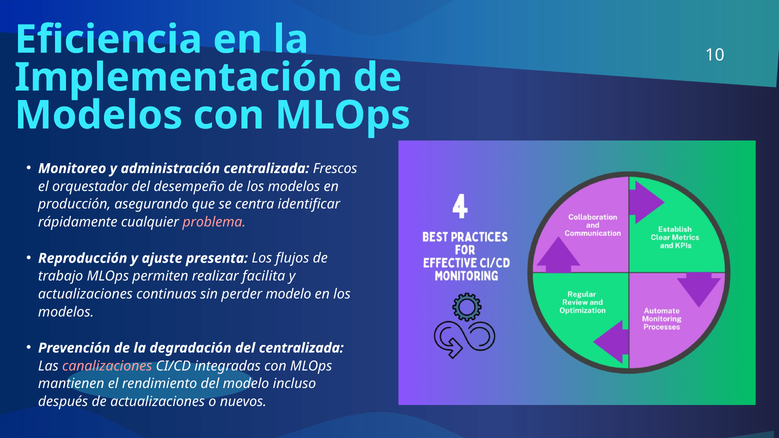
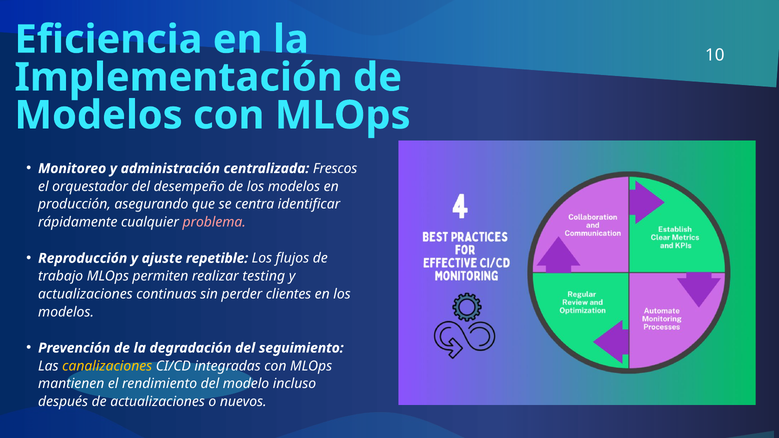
presenta: presenta -> repetible (217, 258)
facilita: facilita -> testing (264, 276)
perder modelo: modelo -> clientes (289, 294)
del centralizada: centralizada -> seguimiento (301, 348)
canalizaciones colour: pink -> yellow (107, 366)
